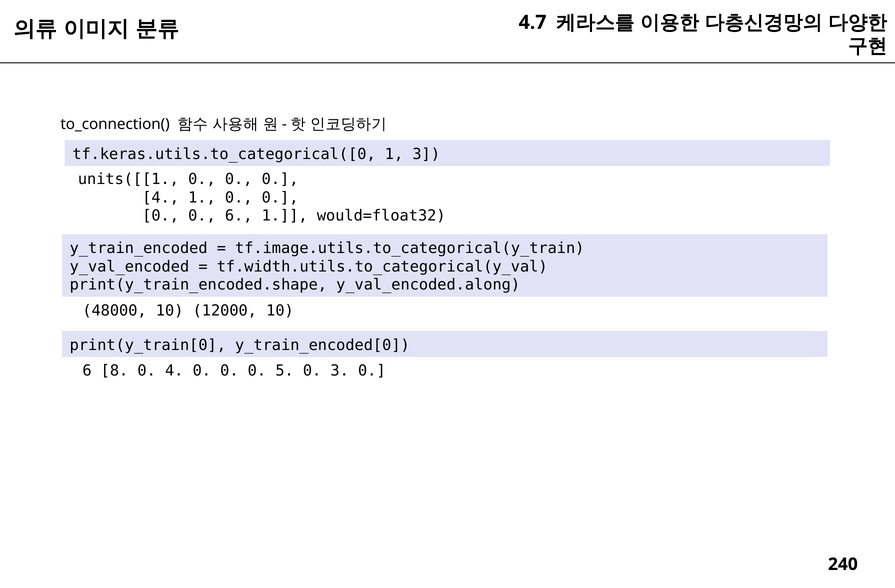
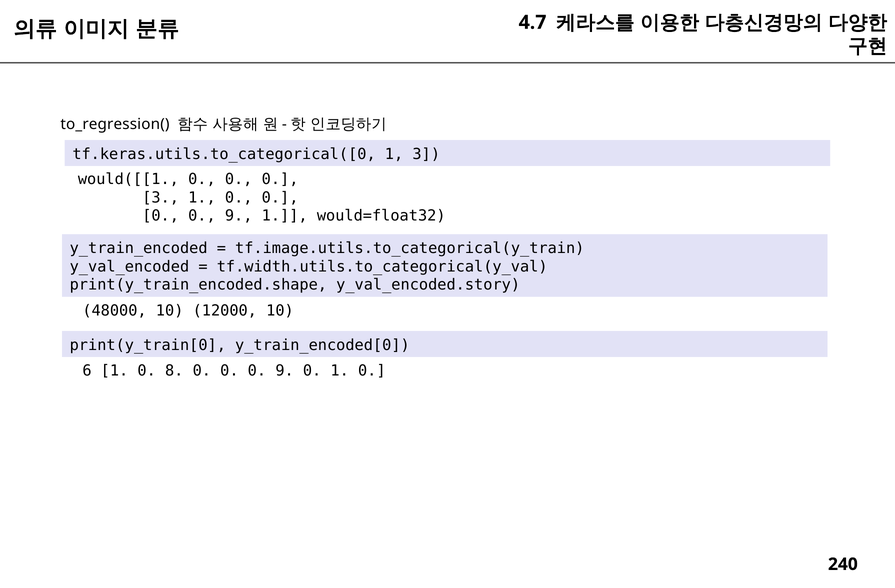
to_connection(: to_connection( -> to_regression( (115, 124)
units([[1: units([[1 -> would([[1 (128, 179)
4: 4 -> 3 (161, 198)
6: 6 -> 9 (239, 216)
y_val_encoded.along: y_val_encoded.along -> y_val_encoded.story (428, 285)
6 8: 8 -> 1 (114, 370)
4: 4 -> 8 (174, 370)
5: 5 -> 9 (285, 370)
0 3: 3 -> 1 (340, 370)
